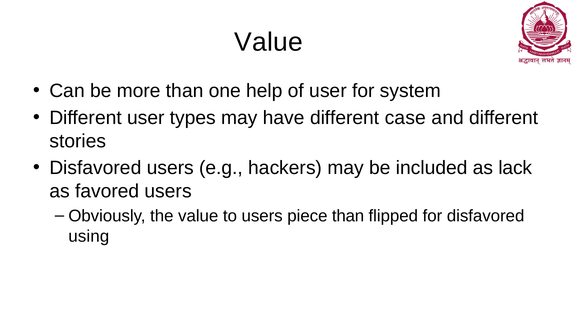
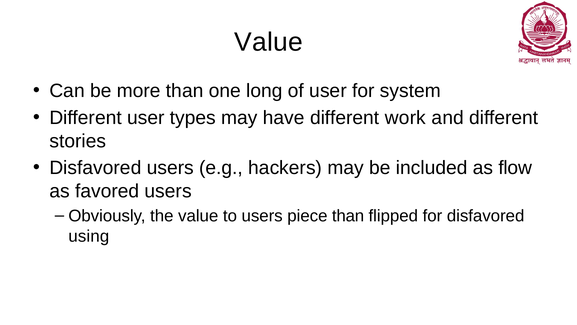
help: help -> long (264, 91)
case: case -> work (405, 118)
lack: lack -> flow (515, 168)
